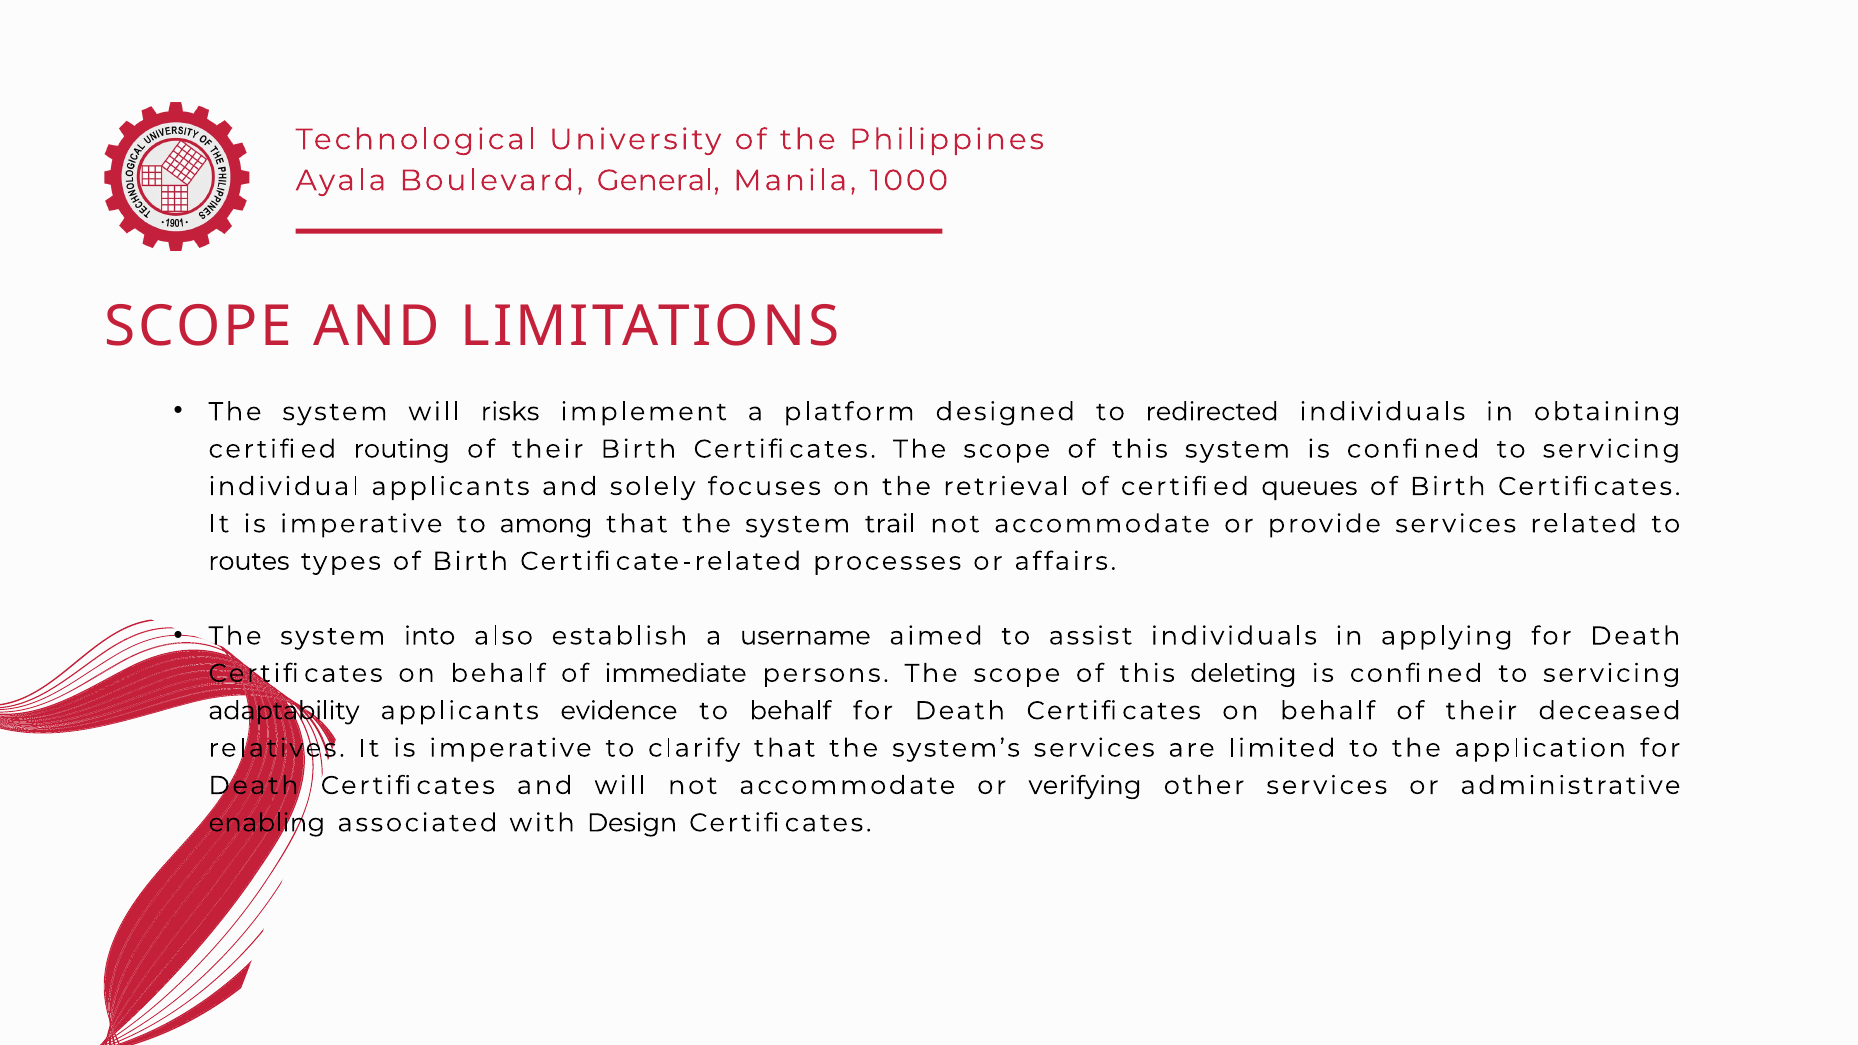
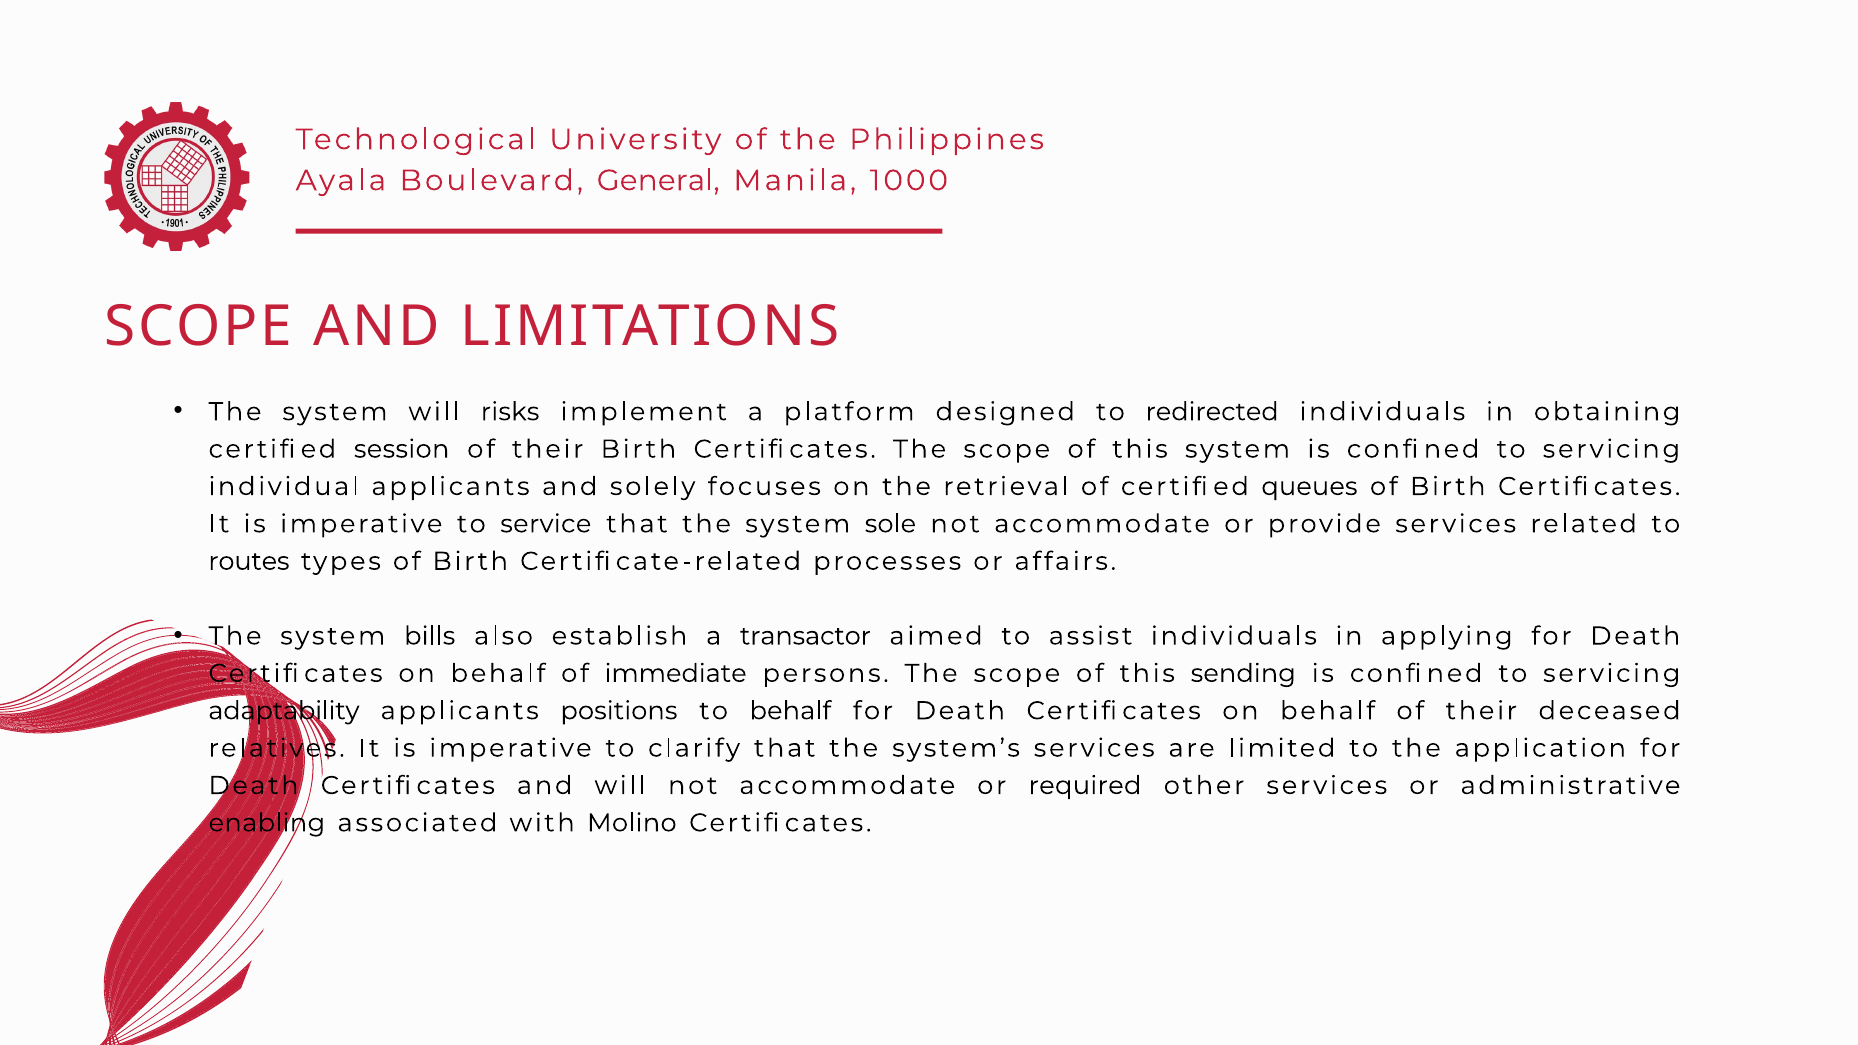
routing: routing -> session (402, 449)
among: among -> service (546, 524)
trail: trail -> sole (890, 524)
into: into -> bills (430, 636)
username: username -> transactor (805, 636)
deleting: deleting -> sending (1243, 673)
evidence: evidence -> positions (619, 711)
verifying: verifying -> required (1085, 786)
Design: Design -> Molino (632, 823)
